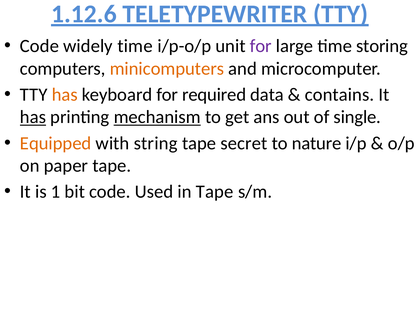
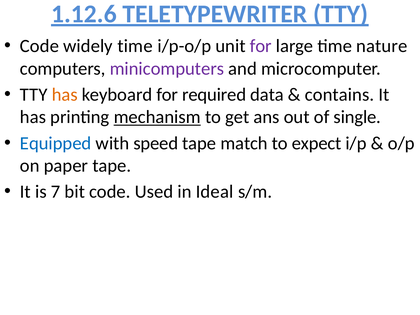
storing: storing -> nature (382, 46)
minicomputers colour: orange -> purple (167, 69)
has underline: present -> none (33, 117)
Equipped colour: orange -> blue (56, 143)
string: string -> speed (156, 143)
secret: secret -> match (244, 143)
nature: nature -> expect (317, 143)
1: 1 -> 7 (56, 192)
in Tape: Tape -> Ideal (215, 192)
